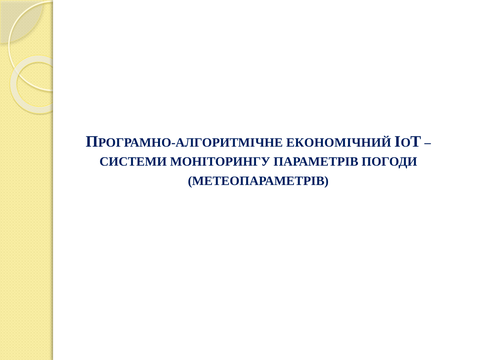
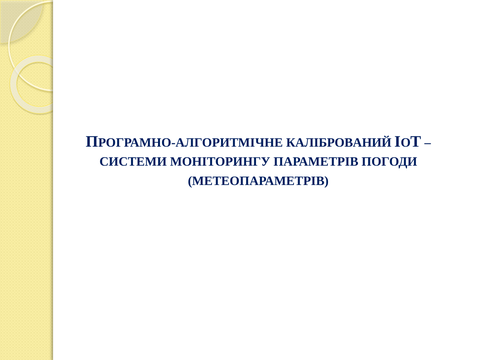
ЕКОНОМІЧНИЙ: ЕКОНОМІЧНИЙ -> КАЛІБРОВАНИЙ (339, 142)
